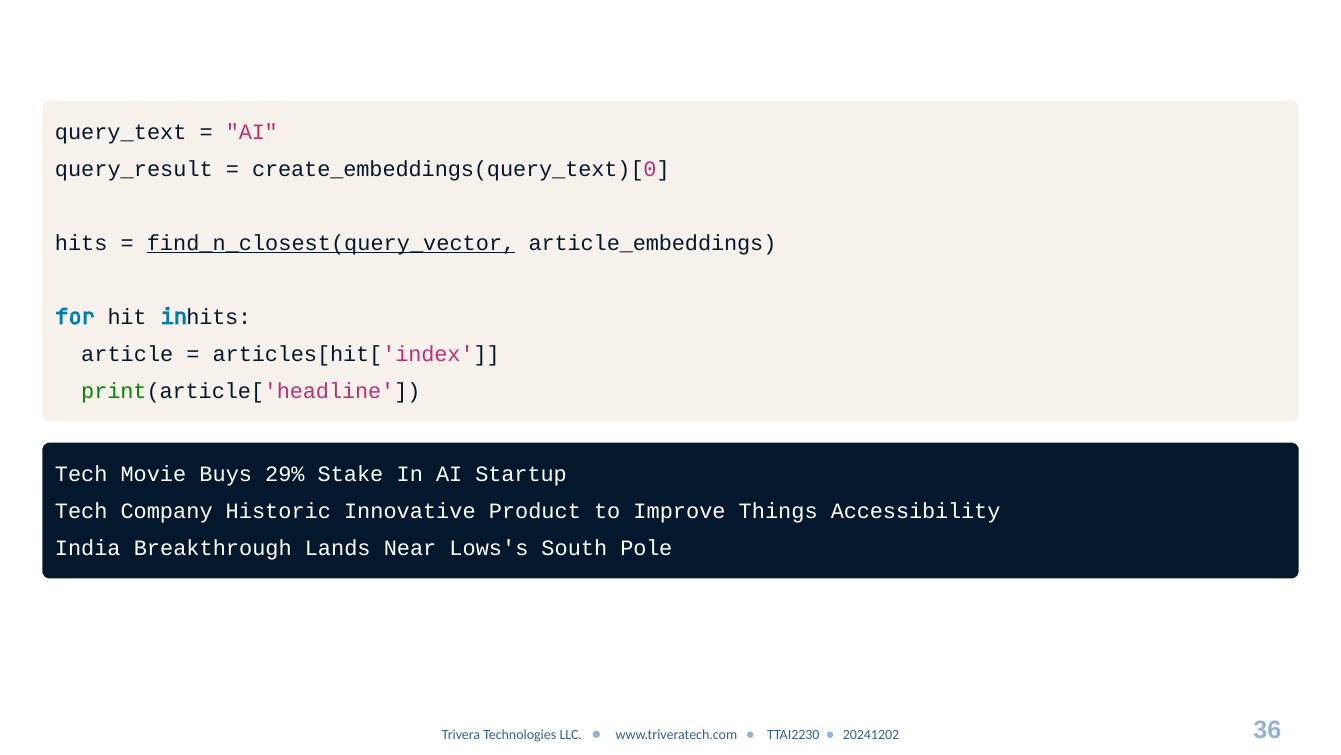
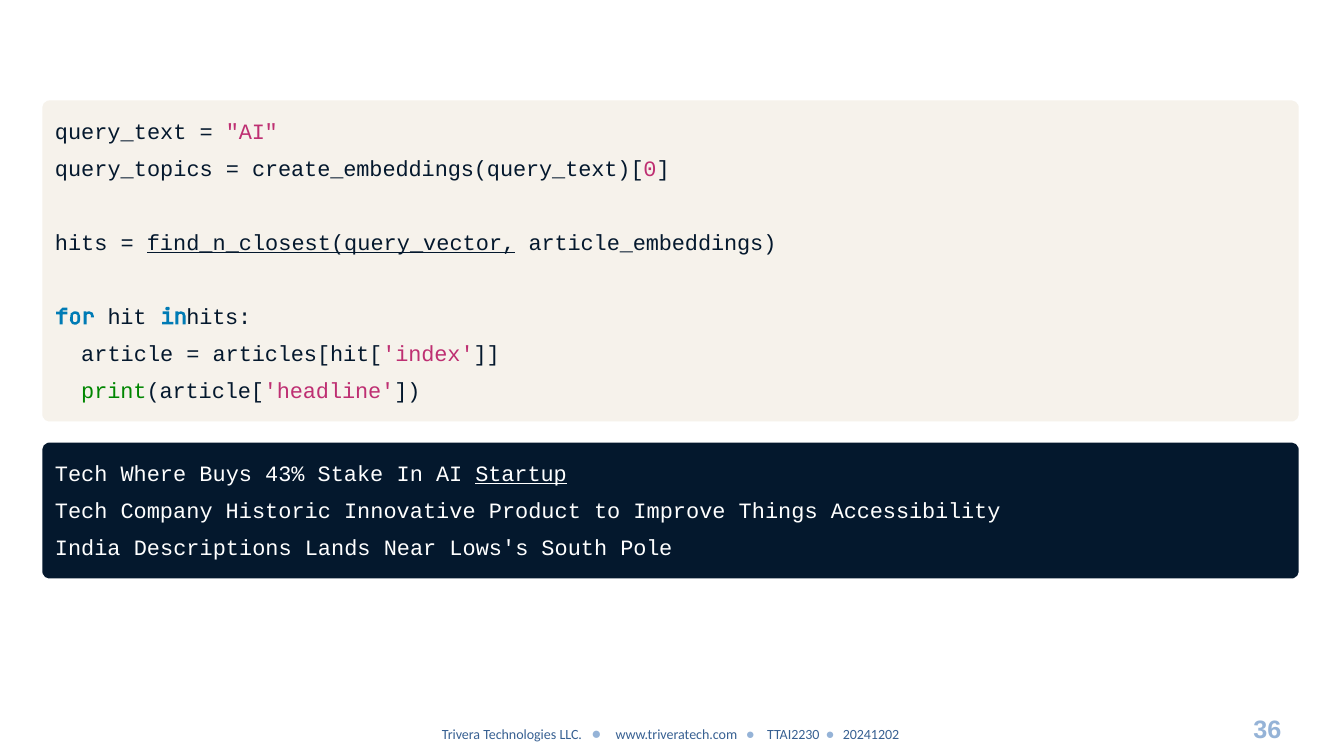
query_result: query_result -> query_topics (134, 169)
Movie: Movie -> Where (153, 474)
29%: 29% -> 43% (285, 474)
Startup underline: none -> present (521, 474)
Breakthrough: Breakthrough -> Descriptions (213, 549)
